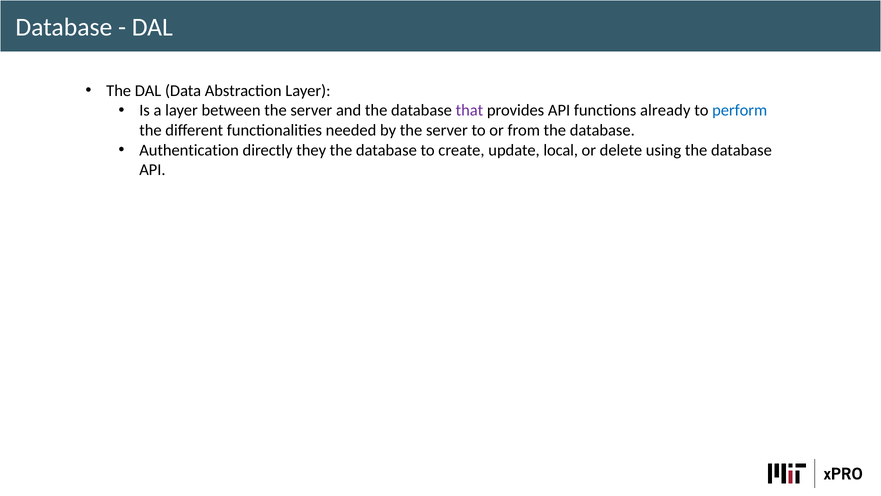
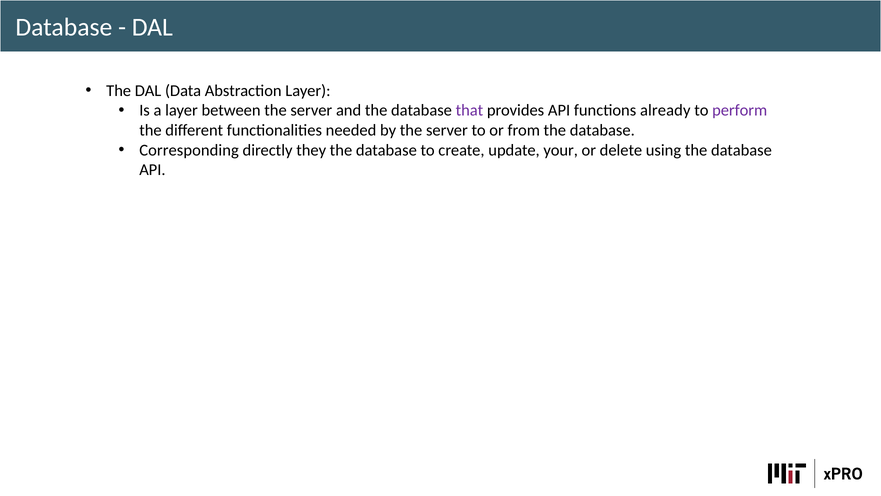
perform colour: blue -> purple (740, 110)
Authentication: Authentication -> Corresponding (189, 150)
local: local -> your (561, 150)
